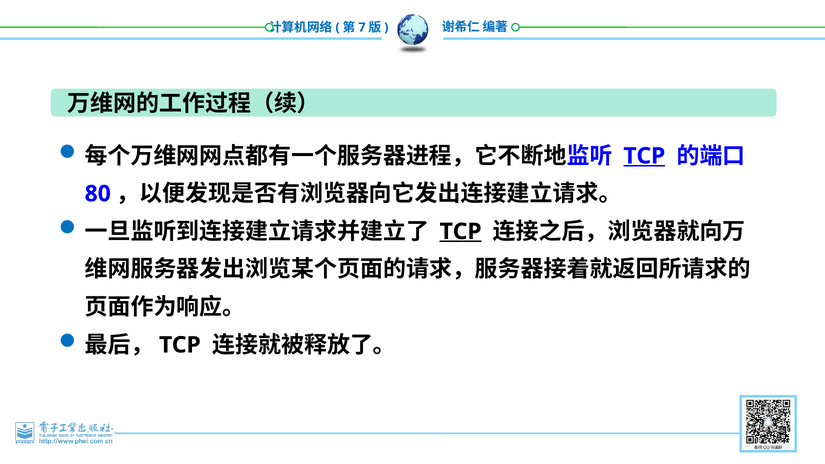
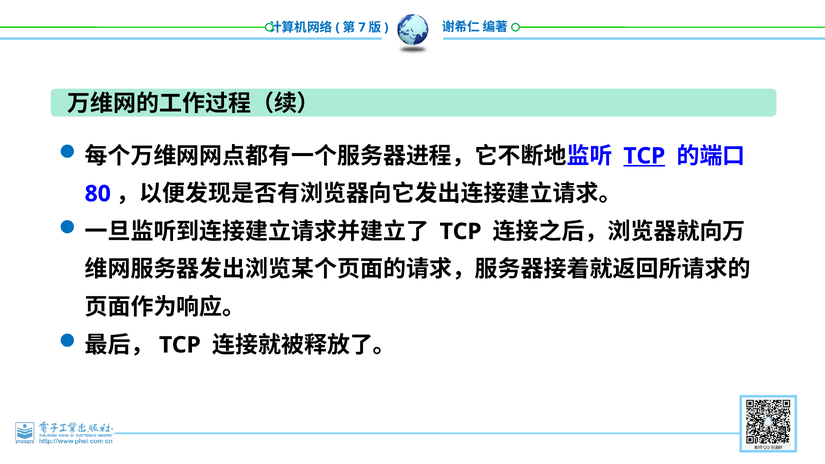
TCP underline: present -> none (461, 232)
